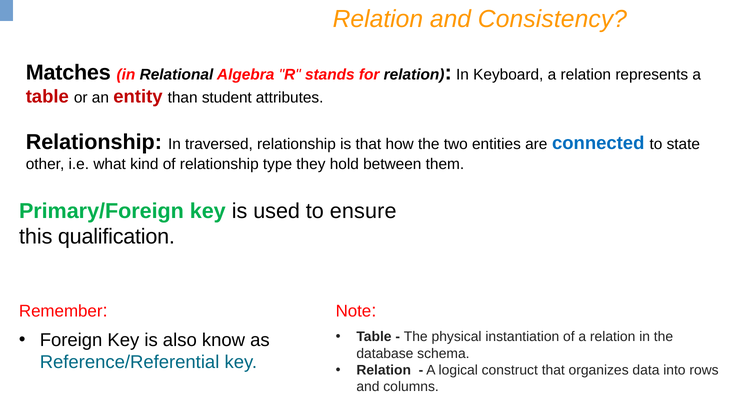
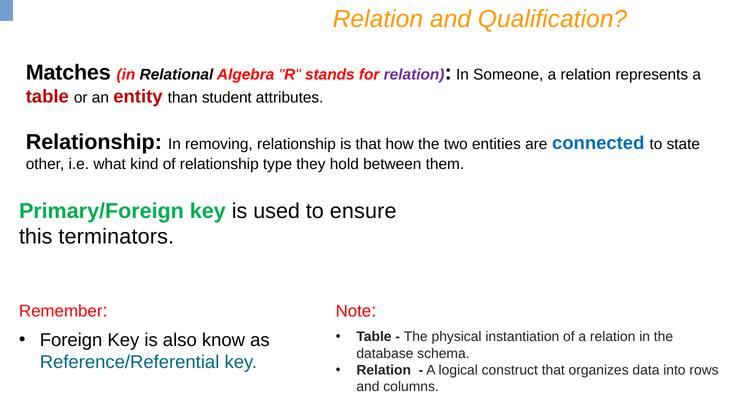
Consistency: Consistency -> Qualification (553, 19)
relation colour: black -> purple (414, 75)
Keyboard: Keyboard -> Someone (508, 75)
traversed: traversed -> removing (219, 144)
qualification: qualification -> terminators (116, 237)
